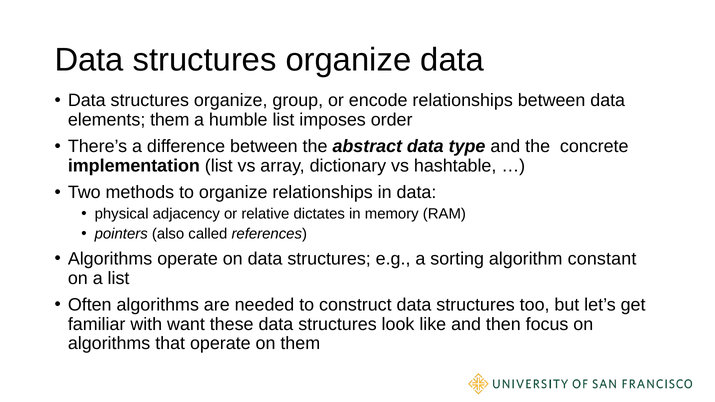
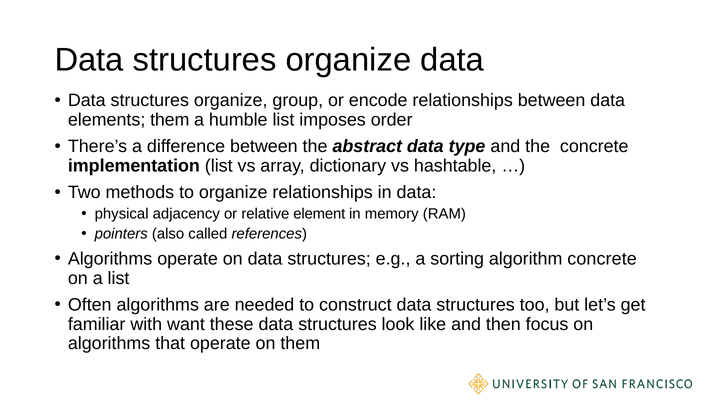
dictates: dictates -> element (319, 214)
algorithm constant: constant -> concrete (602, 259)
